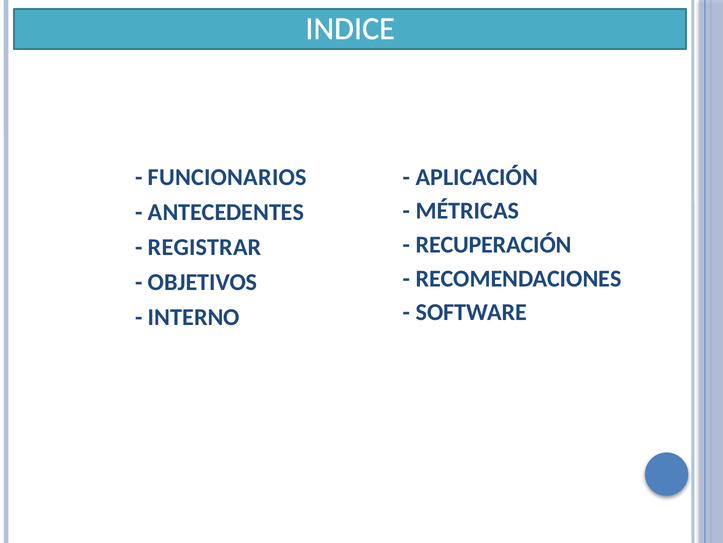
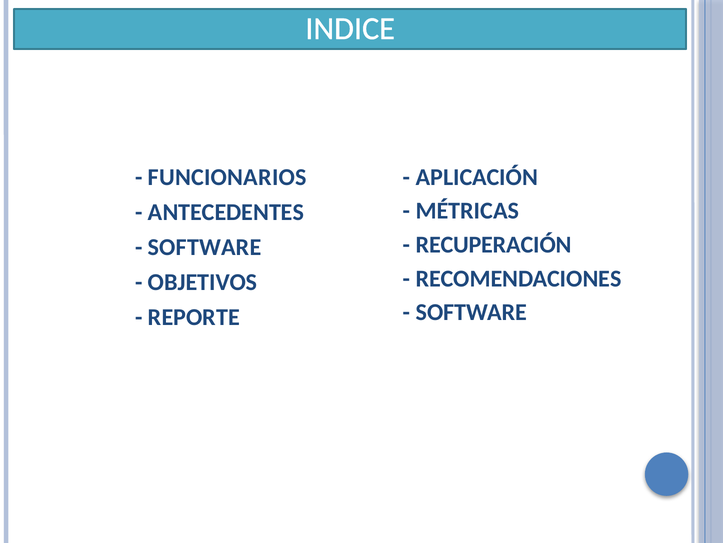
REGISTRAR: REGISTRAR -> SOFTWARE (205, 247)
INTERNO: INTERNO -> REPORTE (194, 317)
